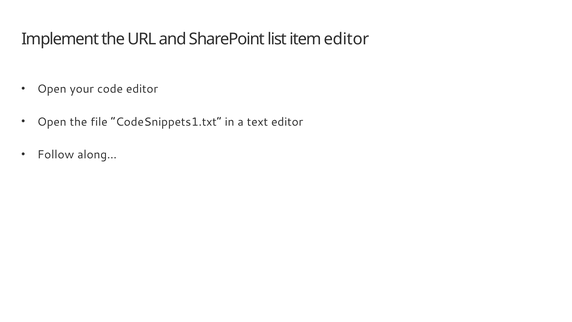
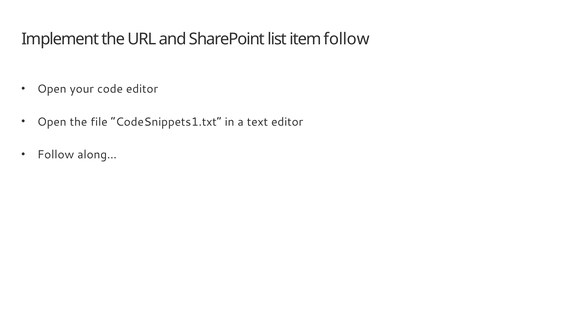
item editor: editor -> follow (347, 39)
